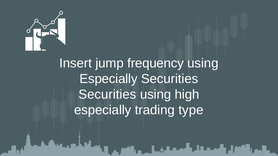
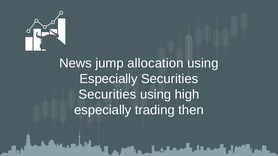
Insert: Insert -> News (76, 63)
frequency: frequency -> allocation (155, 63)
type: type -> then (191, 110)
